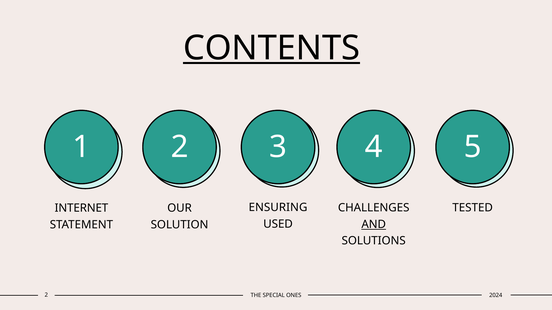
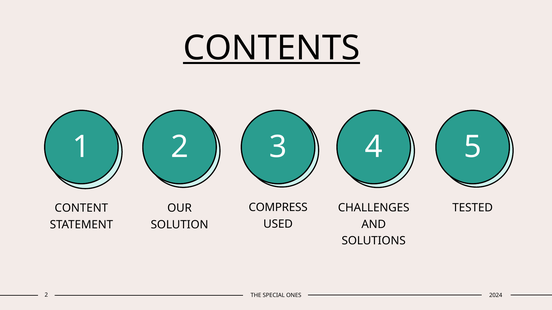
ENSURING: ENSURING -> COMPRESS (278, 208)
INTERNET: INTERNET -> CONTENT (81, 208)
AND underline: present -> none (374, 225)
